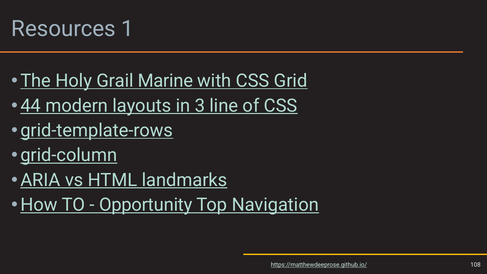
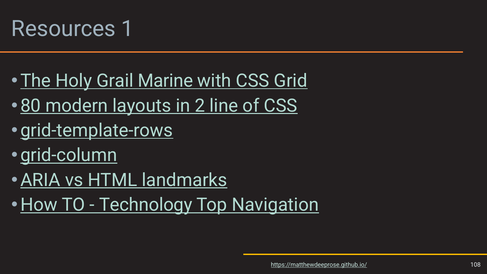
44: 44 -> 80 (31, 106)
3: 3 -> 2 (200, 106)
Opportunity: Opportunity -> Technology (146, 205)
